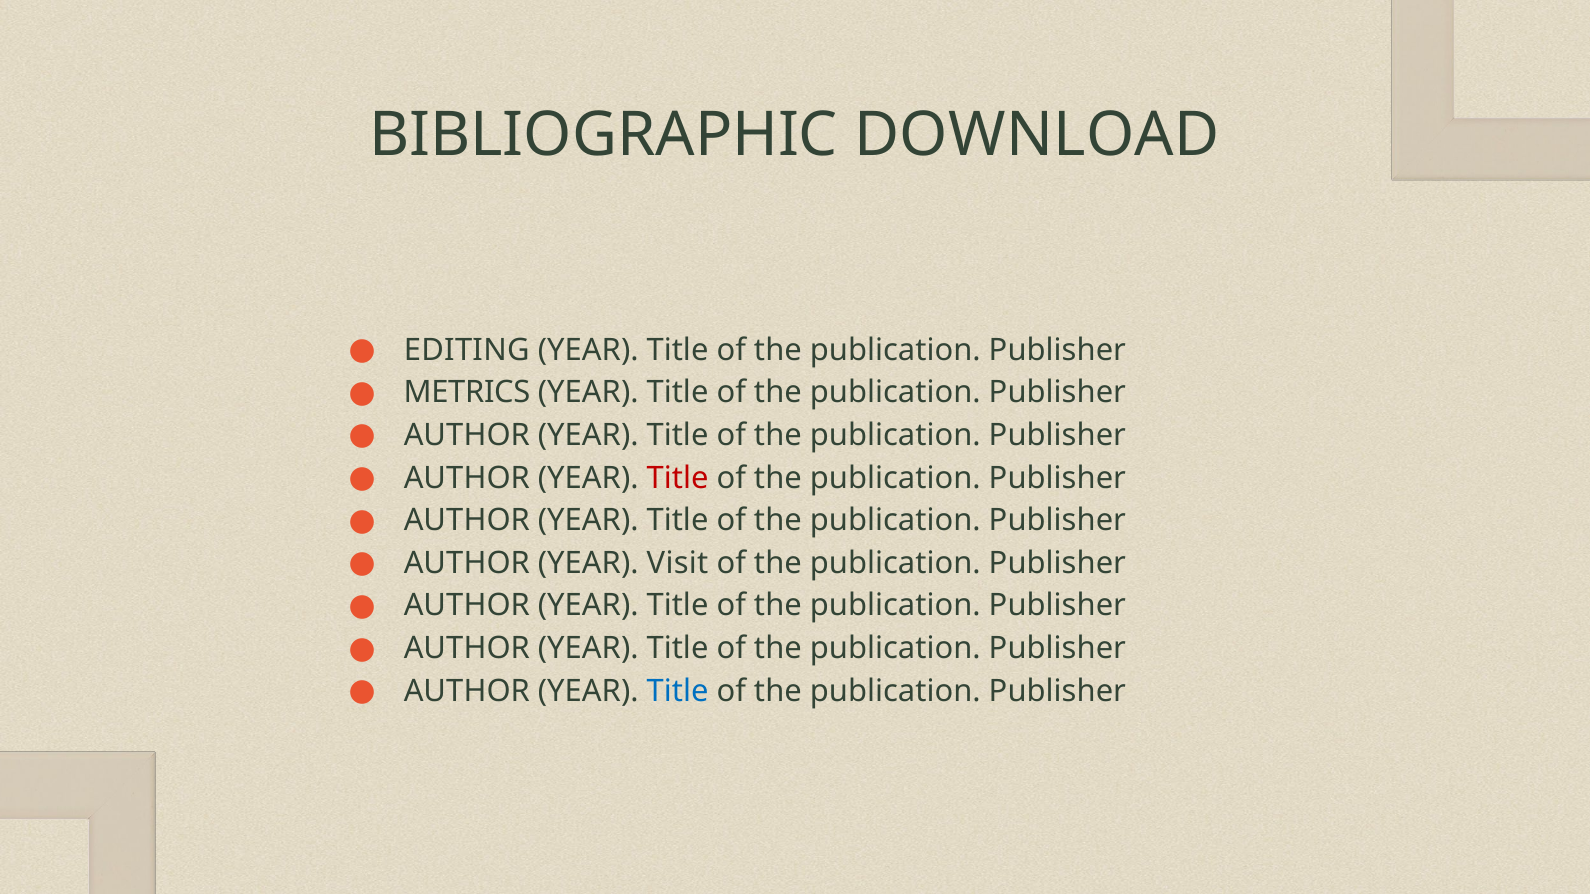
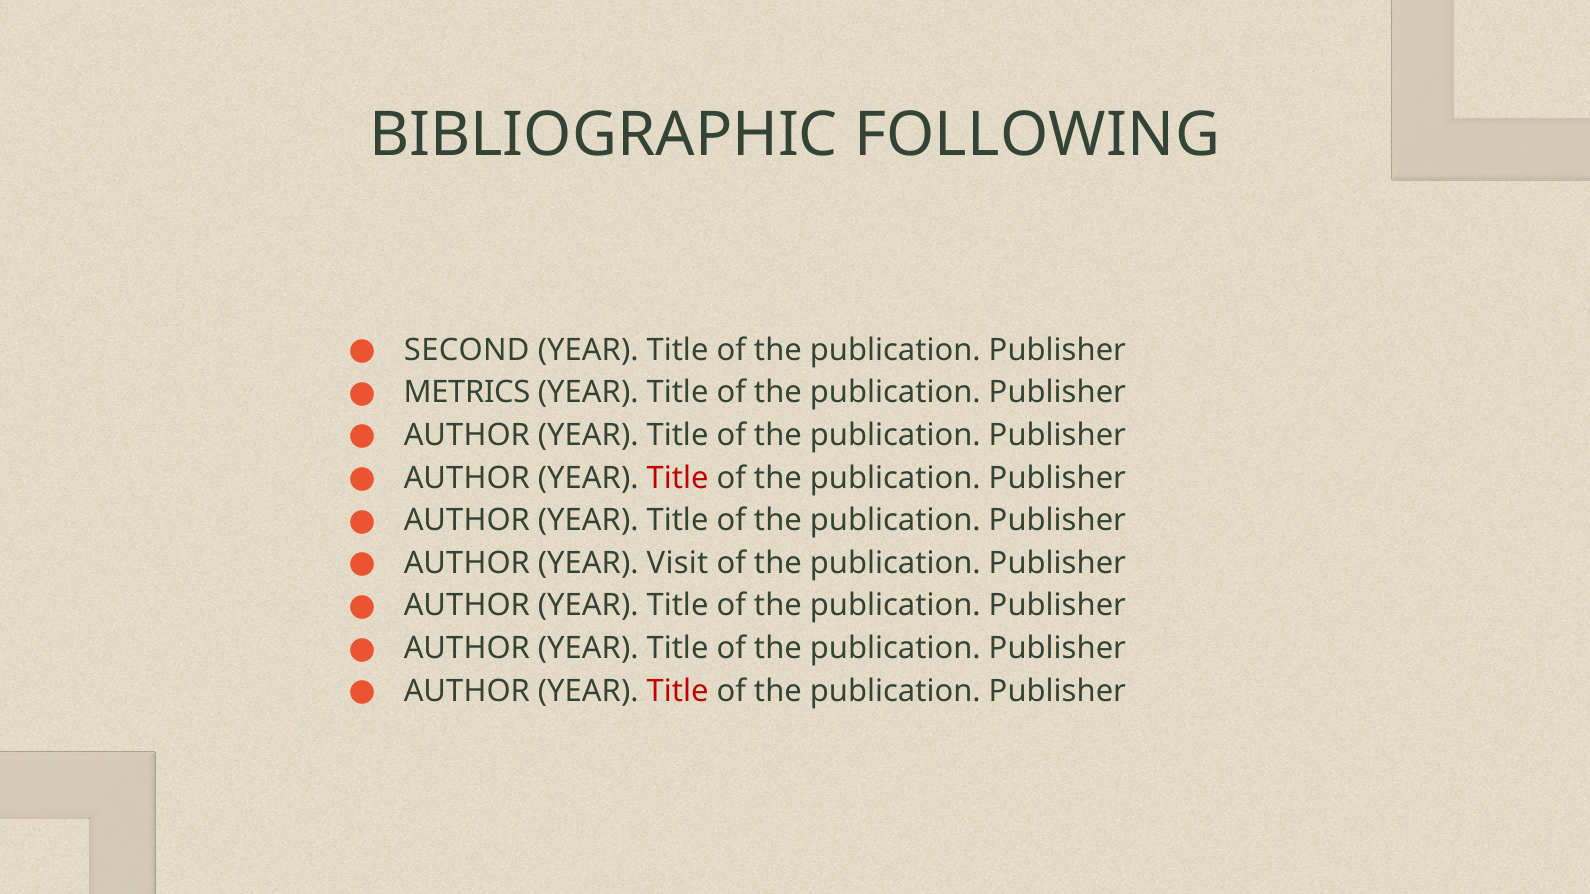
DOWNLOAD: DOWNLOAD -> FOLLOWING (1037, 135)
EDITING: EDITING -> SECOND (467, 350)
Title colour: blue -> red (678, 691)
